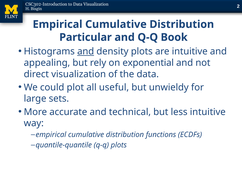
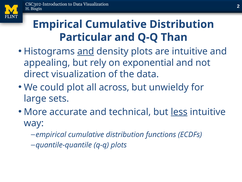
Book: Book -> Than (174, 37)
useful: useful -> across (114, 87)
less underline: none -> present (179, 112)
